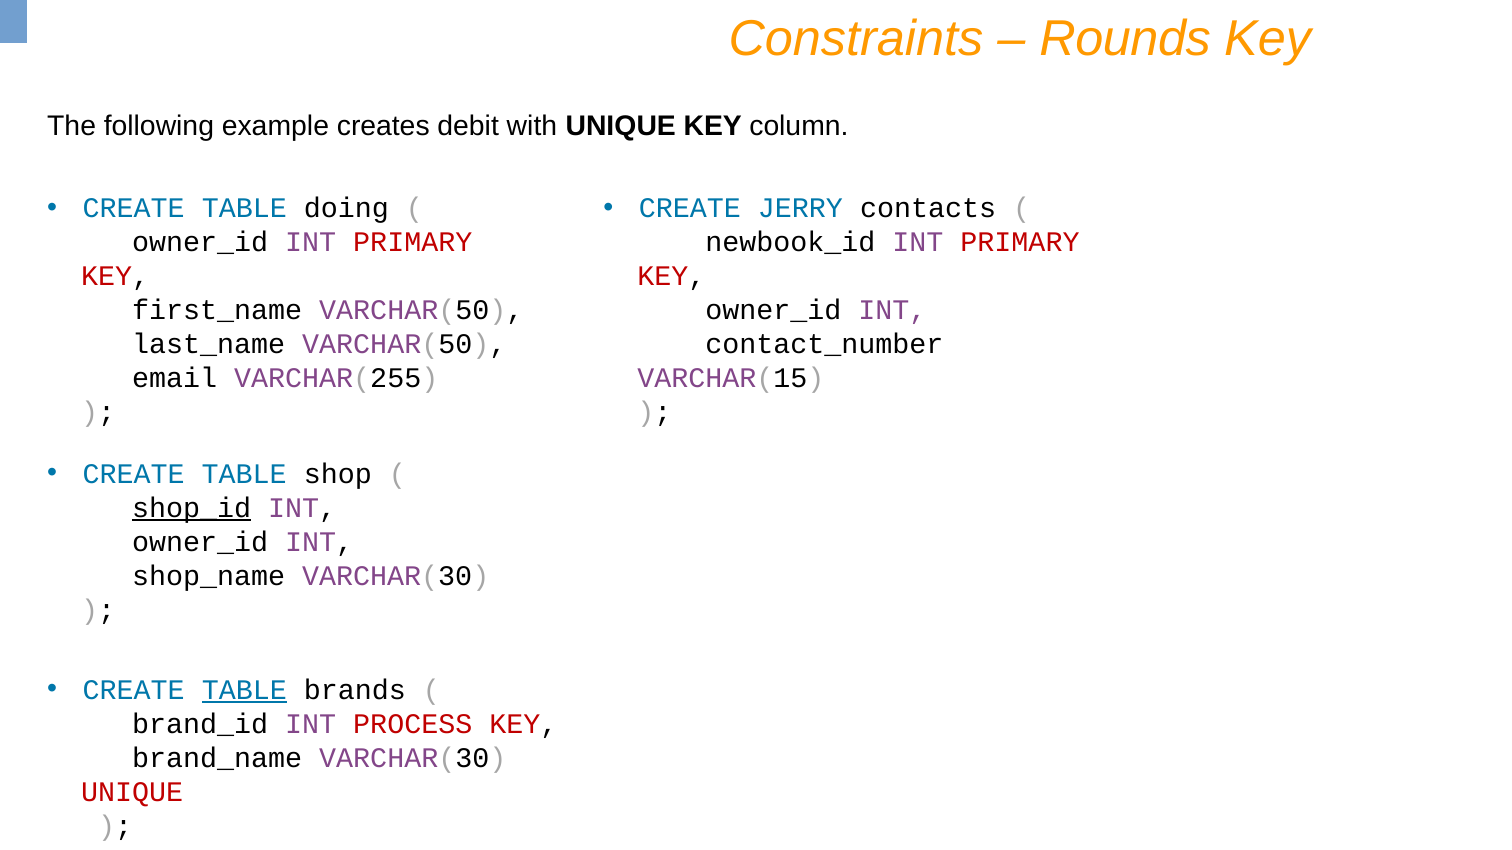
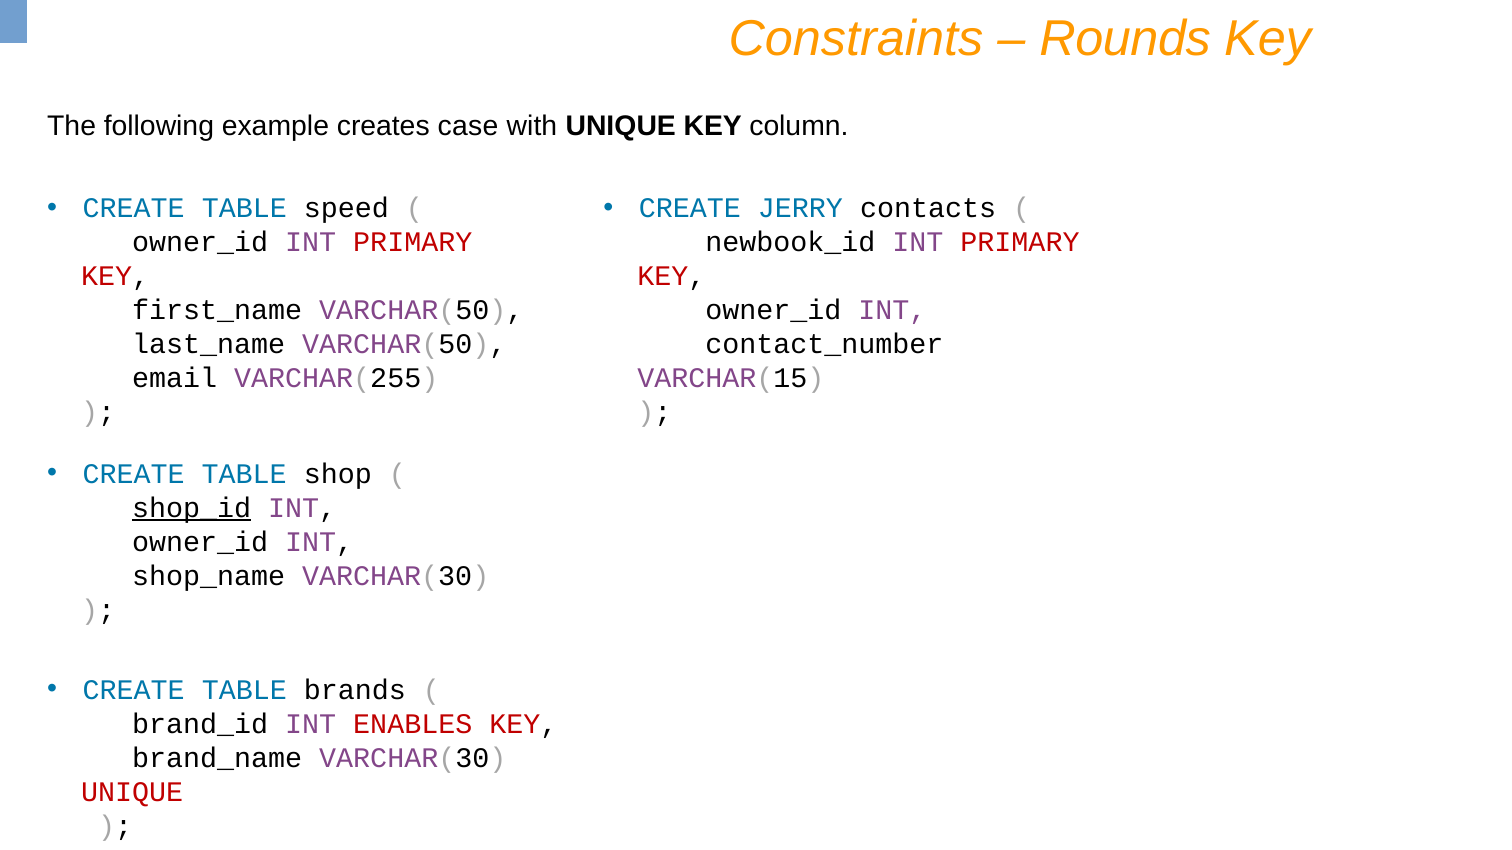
debit: debit -> case (468, 126)
doing: doing -> speed (346, 208)
TABLE underline: present -> none (244, 690)
PROCESS: PROCESS -> ENABLES (413, 724)
